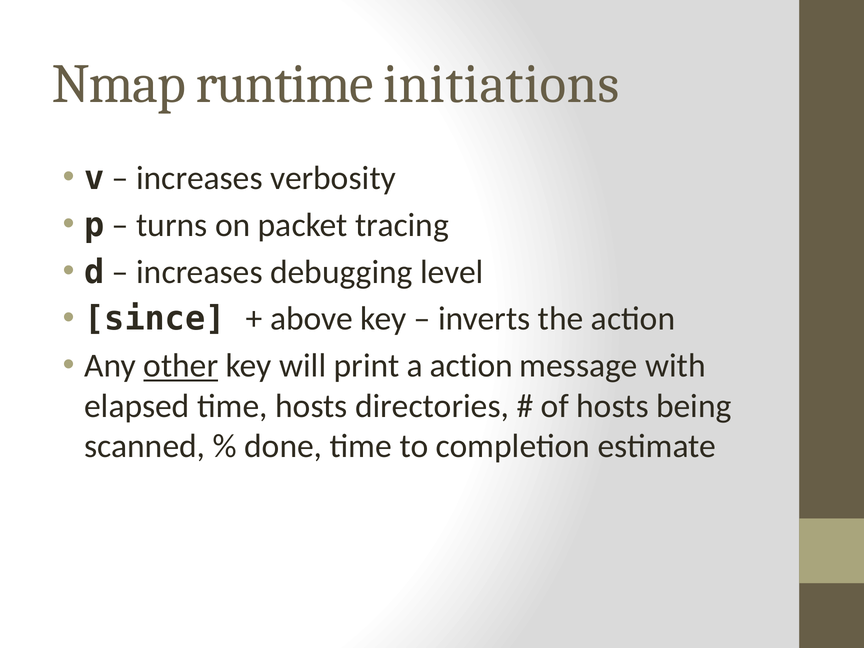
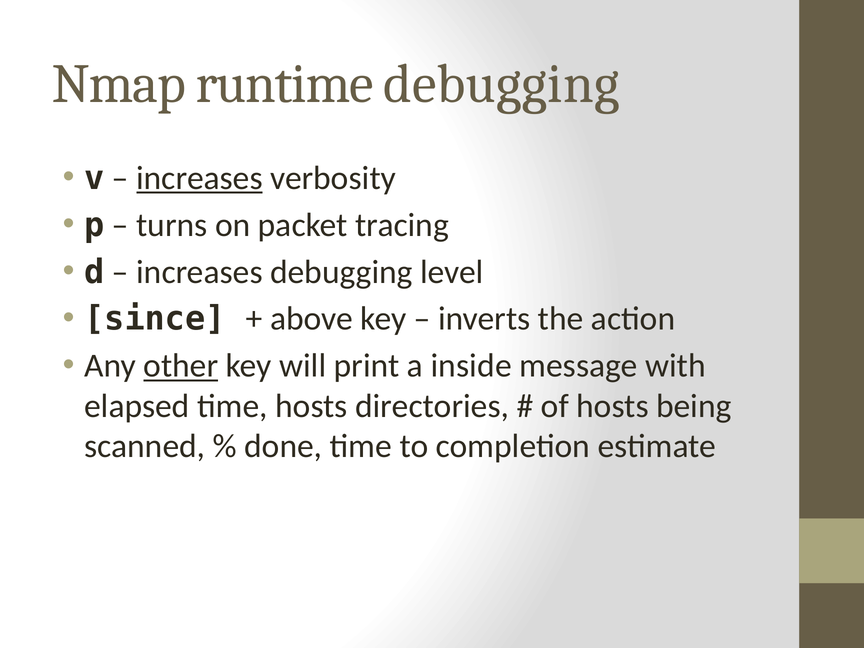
runtime initiations: initiations -> debugging (501, 84)
increases underline: none -> present (199, 178)
a action: action -> inside (471, 366)
